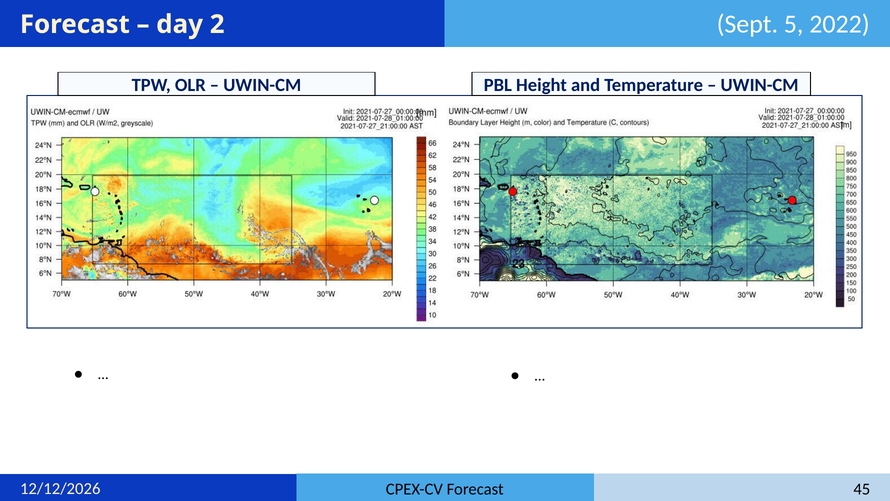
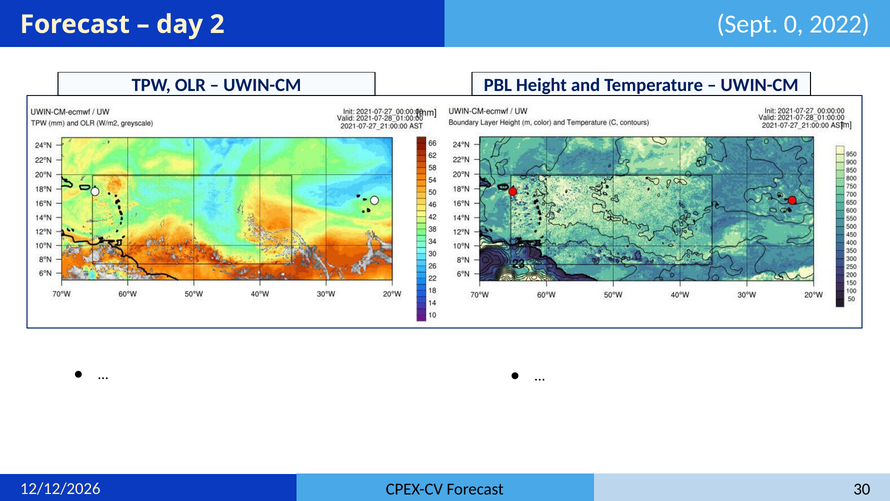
5: 5 -> 0 (794, 24)
45: 45 -> 30 (862, 489)
